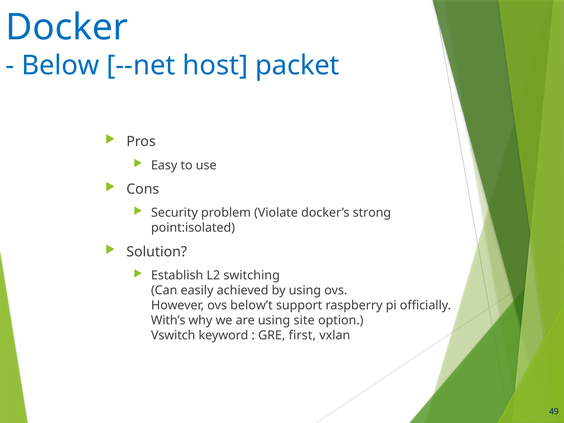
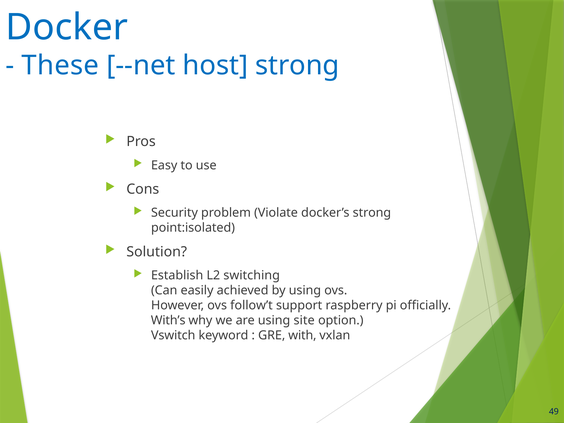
Below: Below -> These (60, 65)
host packet: packet -> strong (297, 65)
below’t: below’t -> follow’t (251, 305)
first: first -> with (302, 336)
